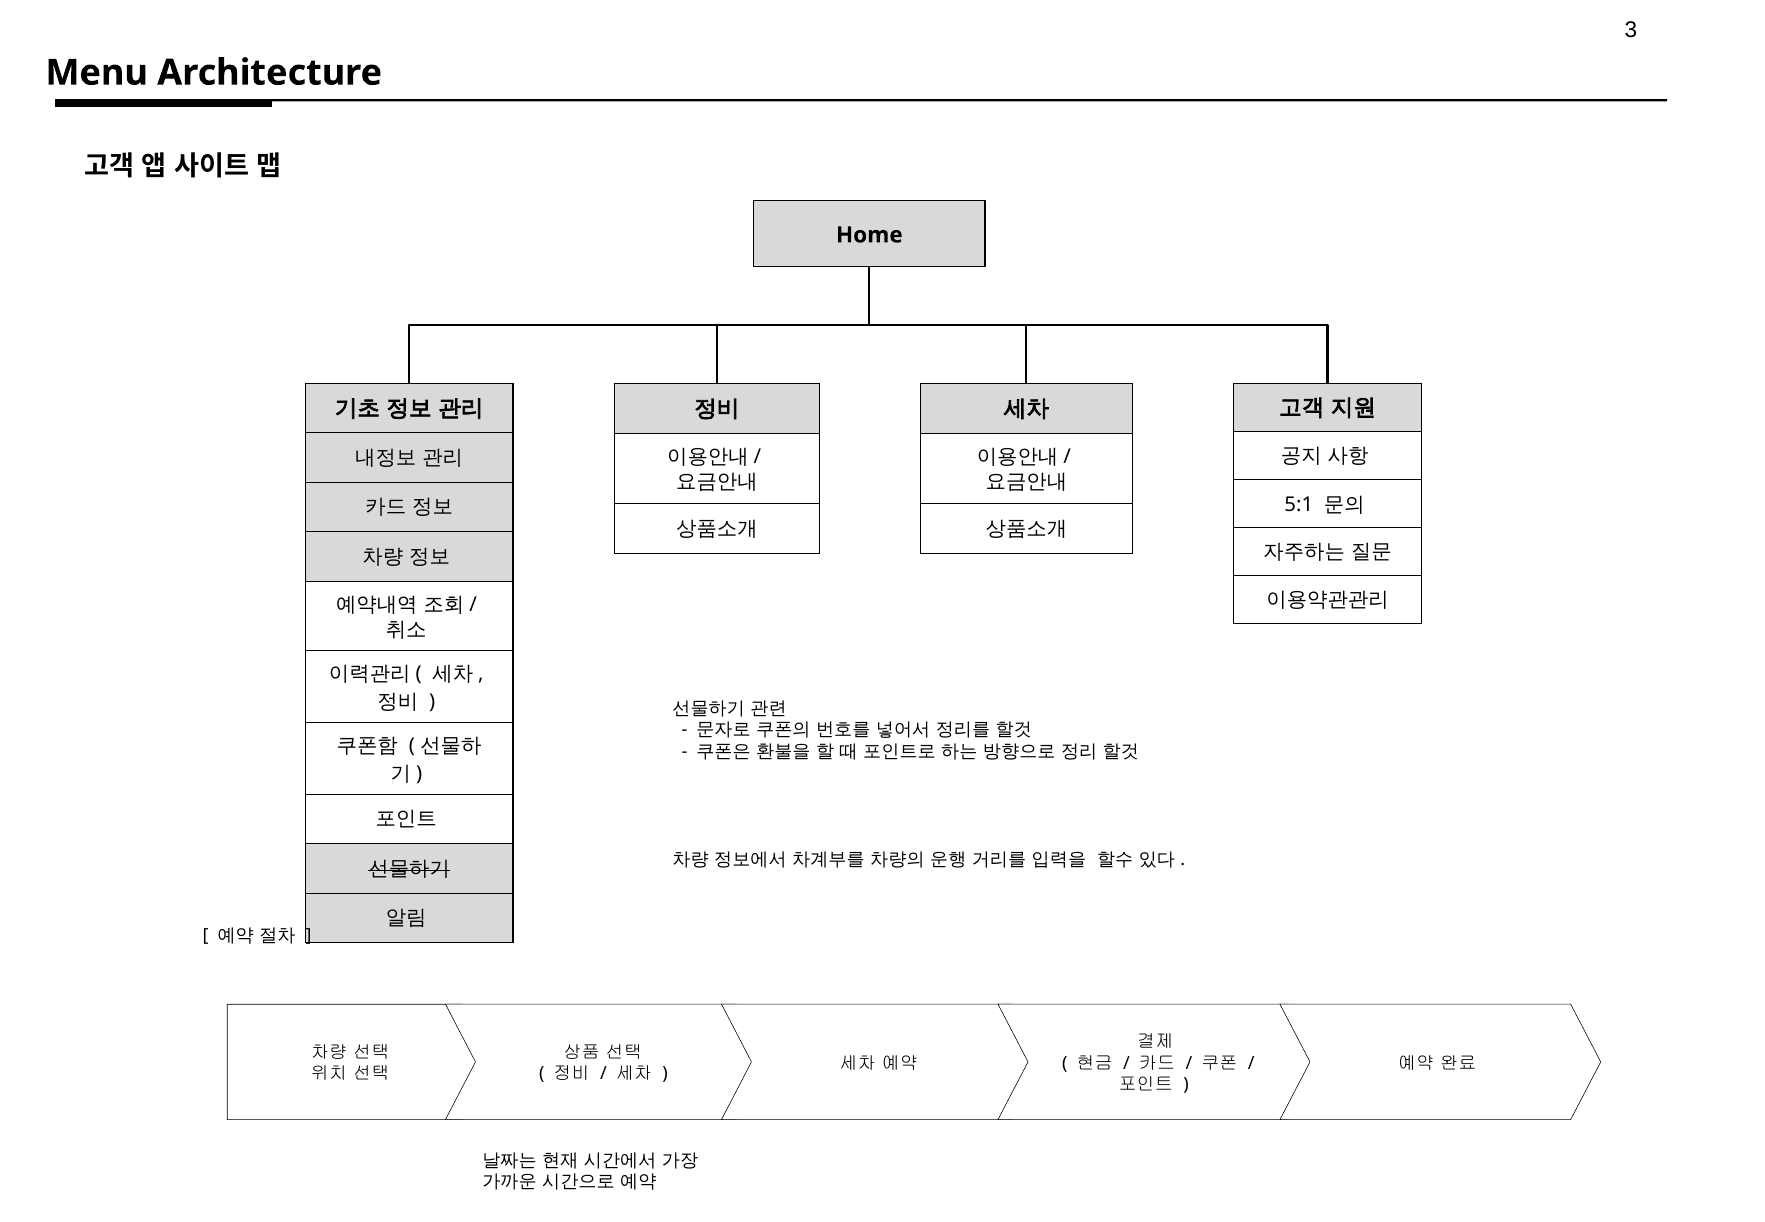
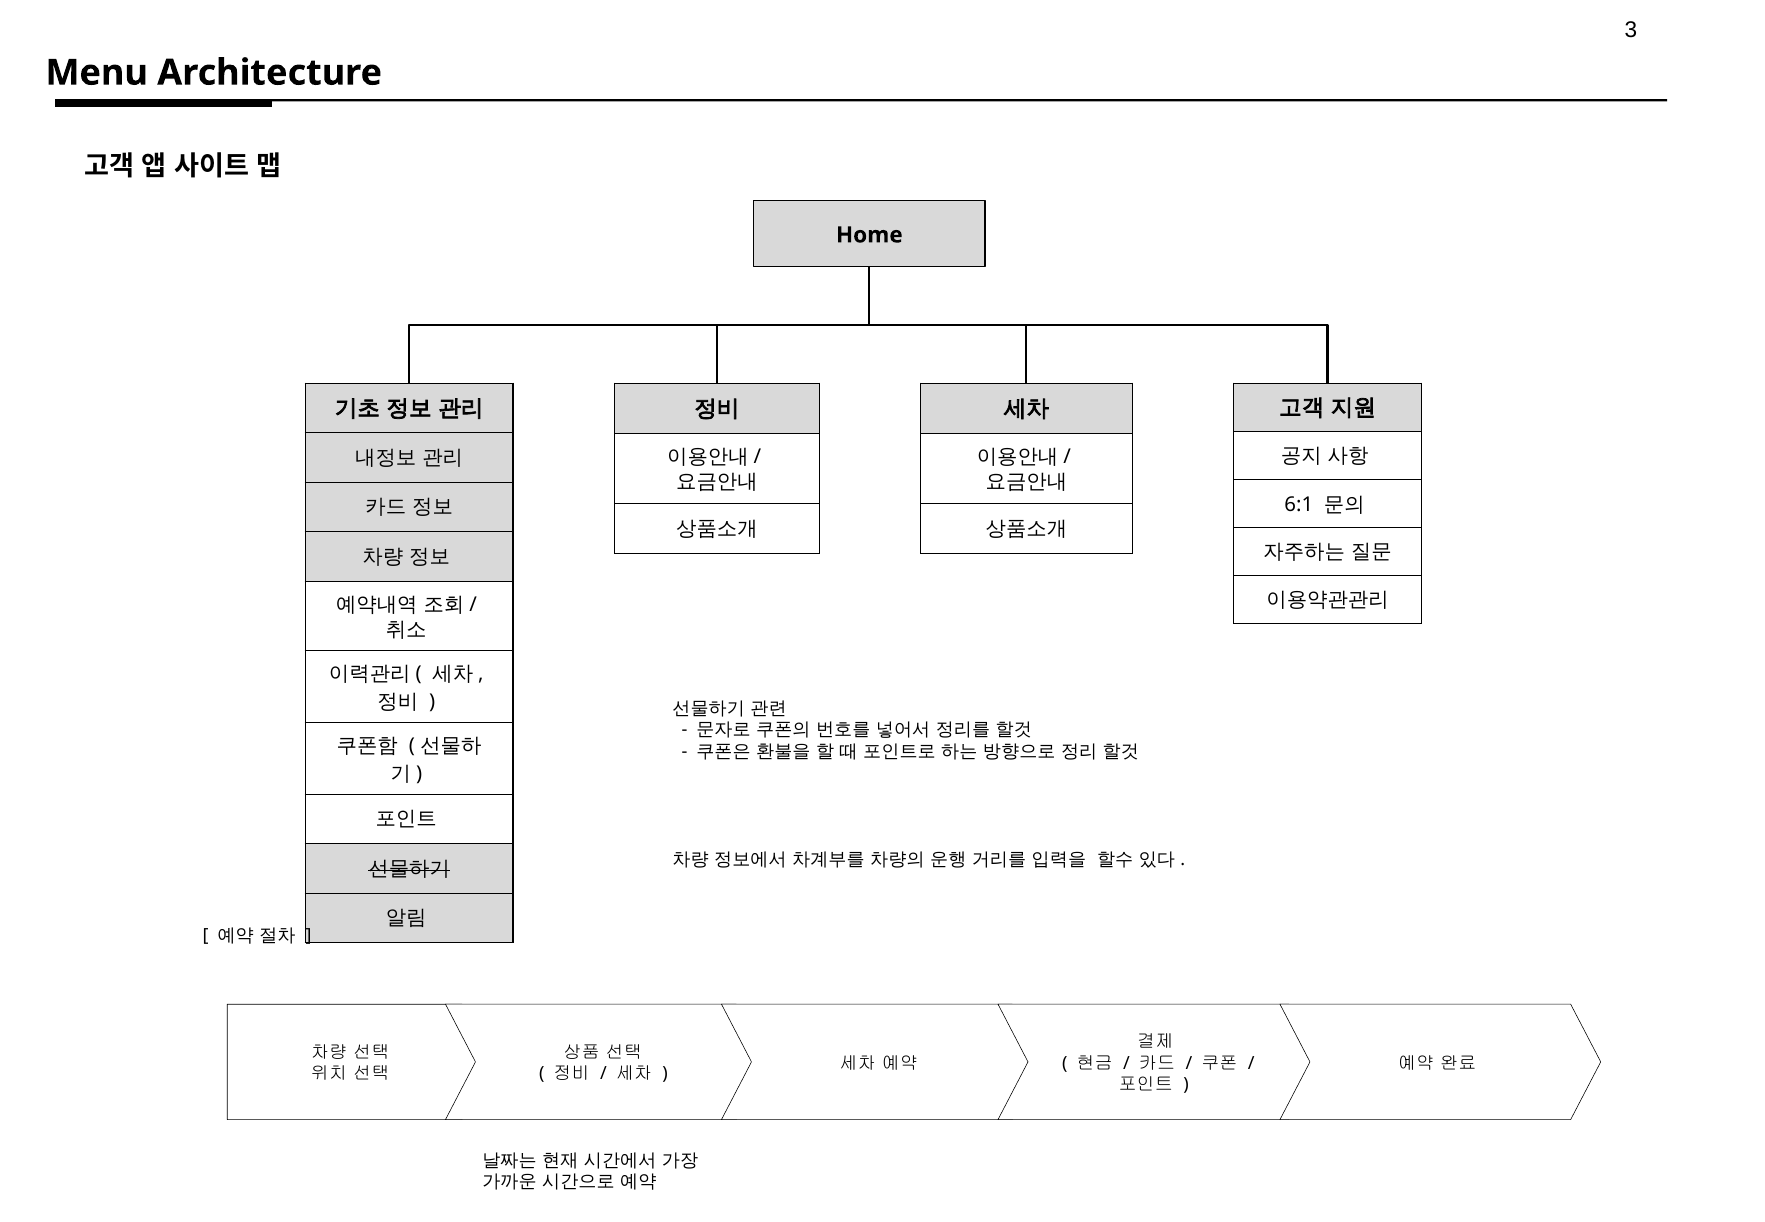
5:1: 5:1 -> 6:1 (1299, 505)
